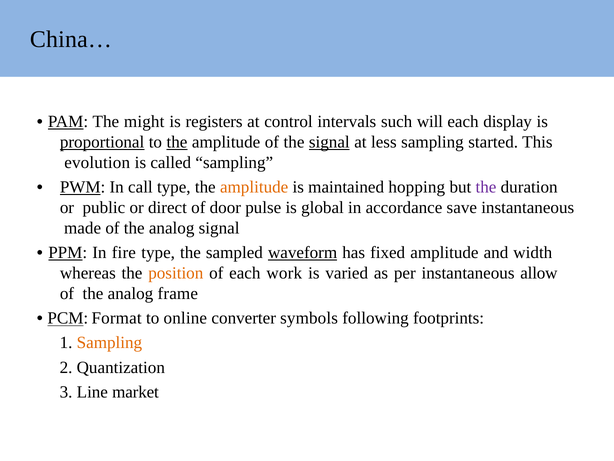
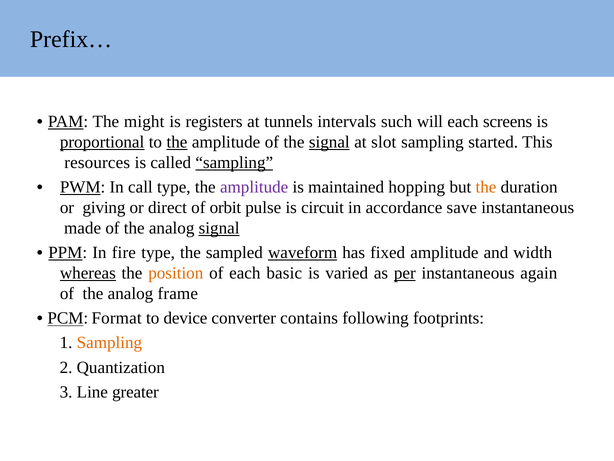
China…: China… -> Prefix… (71, 39)
control: control -> tunnels (289, 121)
display: display -> screens (508, 121)
less: less -> slot (384, 142)
evolution: evolution -> resources (97, 162)
sampling underline: none -> present (234, 162)
amplitude colour: orange -> purple (254, 187)
the colour: purple -> orange (486, 187)
public: public -> giving (104, 207)
door: door -> orbit (225, 207)
global: global -> circuit (323, 207)
signal underline: none -> present (219, 228)
whereas underline: none -> present (88, 273)
work: work -> basic (284, 273)
per underline: none -> present (405, 273)
allow: allow -> again (539, 273)
online: online -> device (185, 318)
symbols: symbols -> contains (309, 318)
market: market -> greater (135, 392)
